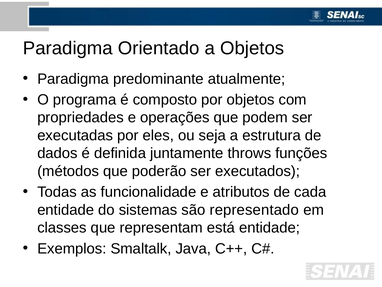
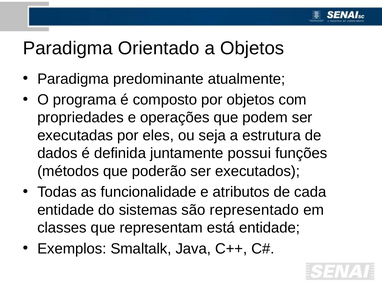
throws: throws -> possui (249, 153)
